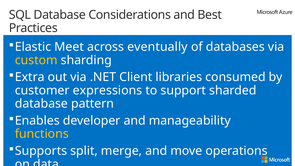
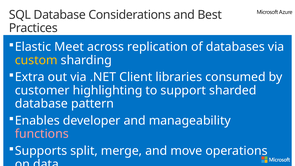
eventually: eventually -> replication (158, 47)
expressions: expressions -> highlighting (108, 90)
functions colour: yellow -> pink (42, 134)
